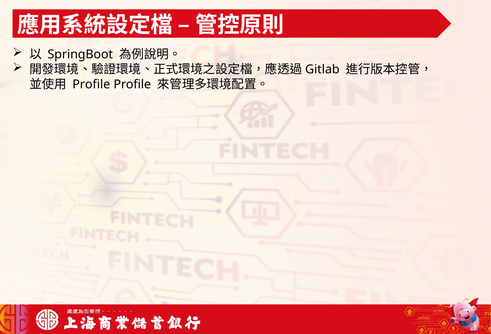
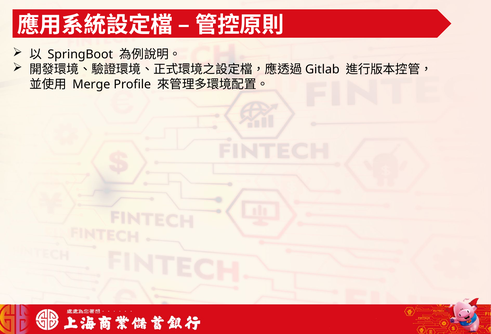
Profile: Profile -> Merge (91, 84)
